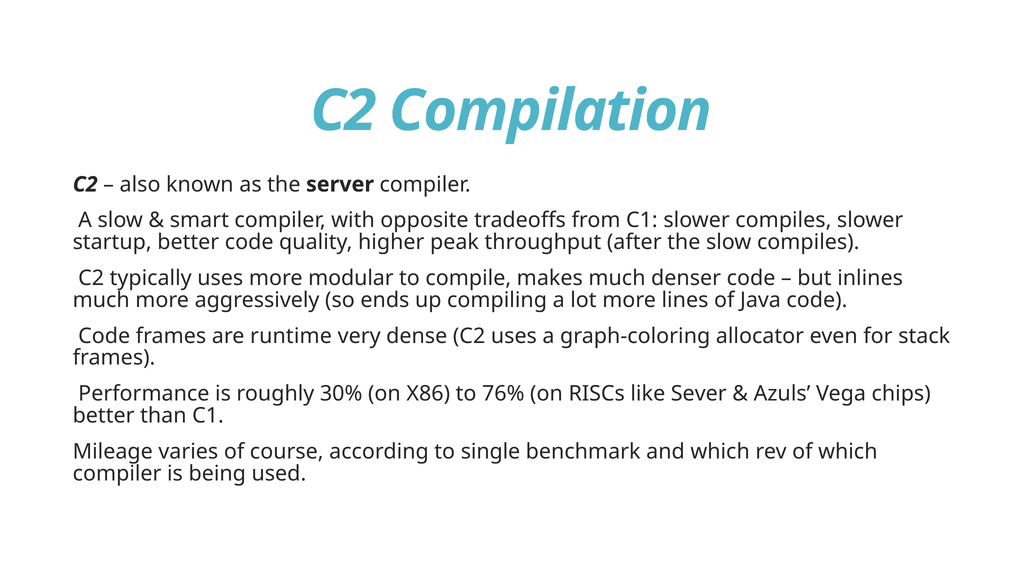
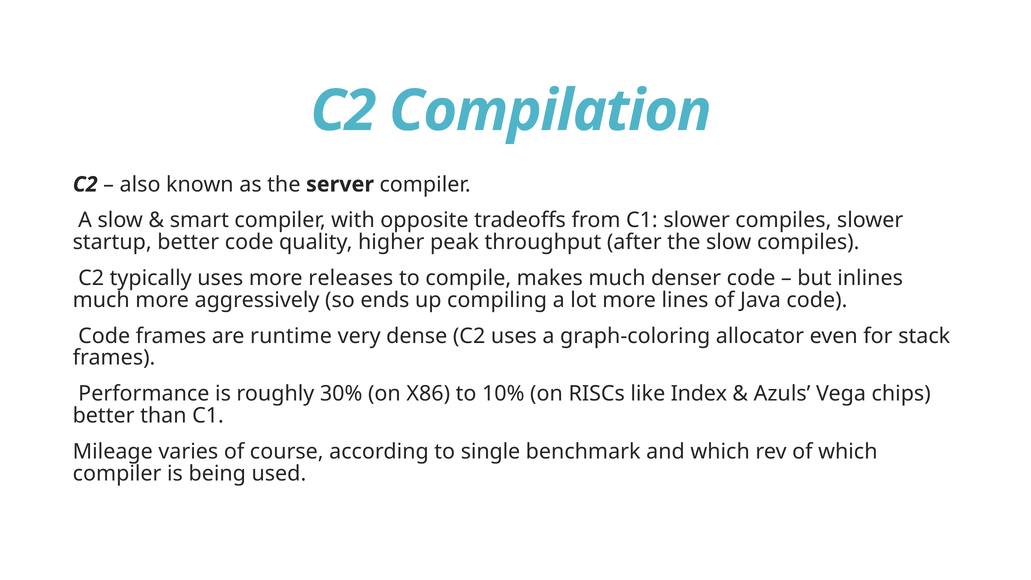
modular: modular -> releases (351, 278)
76%: 76% -> 10% (503, 394)
Sever: Sever -> Index (699, 394)
